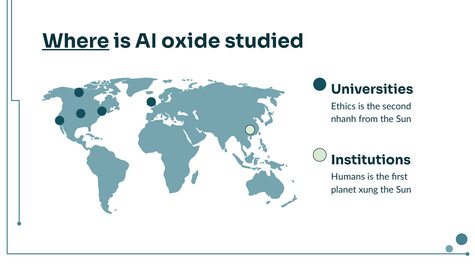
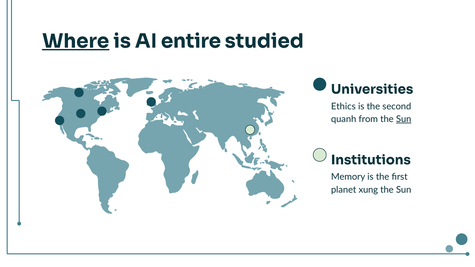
oxide: oxide -> entire (191, 41)
nhanh: nhanh -> quanh (344, 119)
Sun underline: none -> present (404, 119)
Humans: Humans -> Memory (348, 177)
